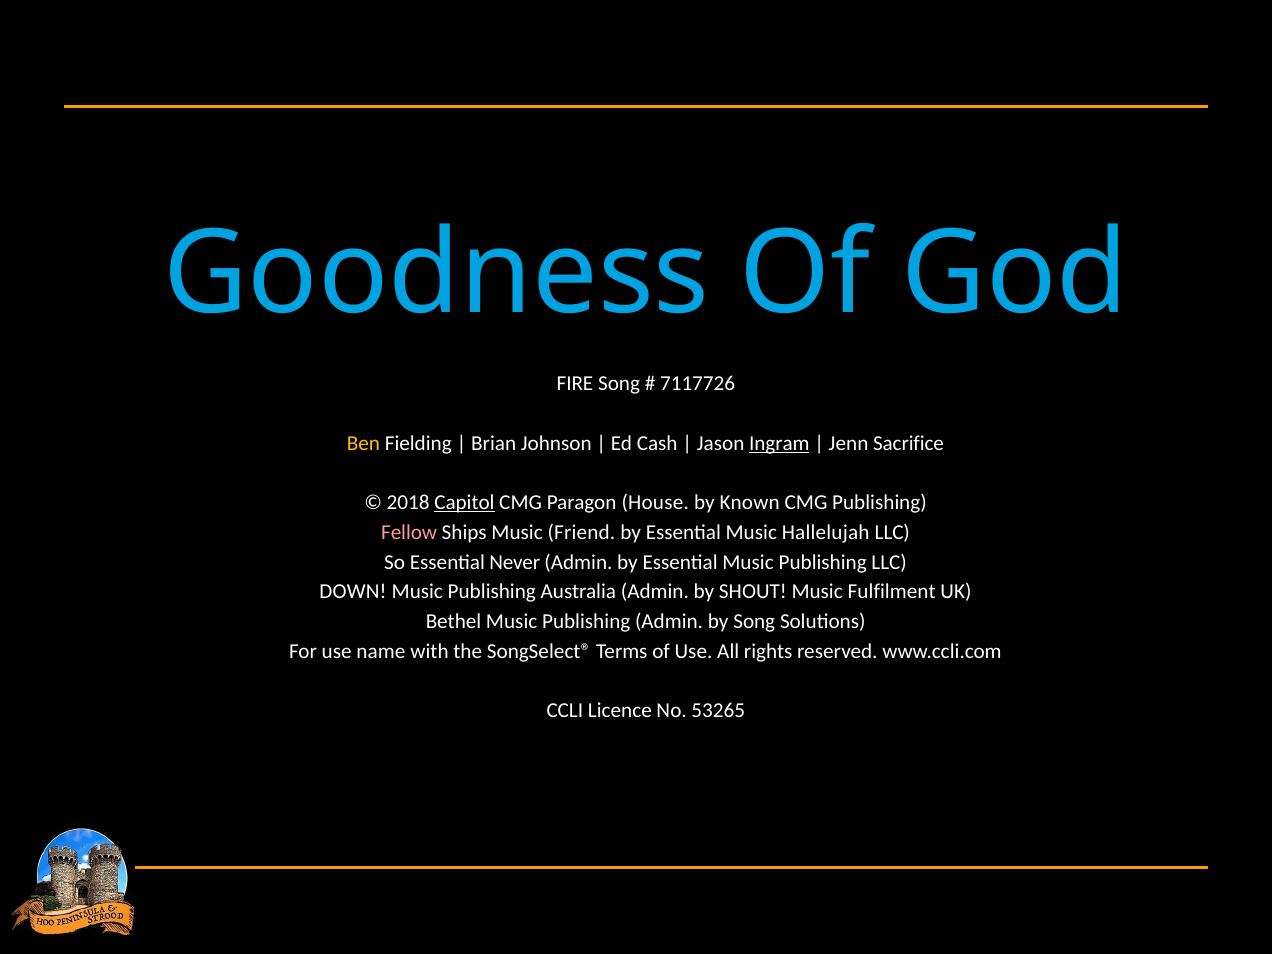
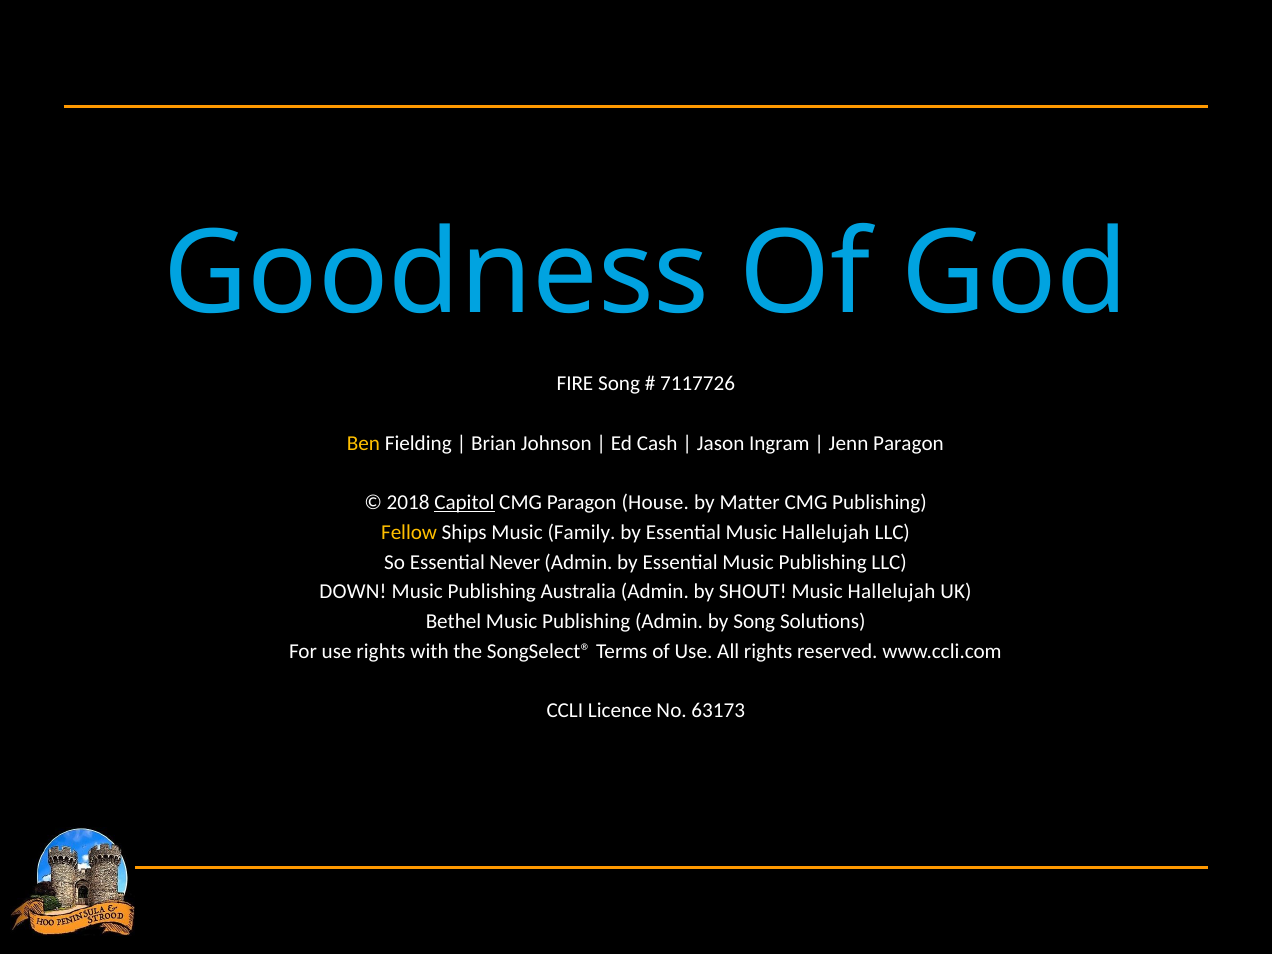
Ingram underline: present -> none (779, 443)
Jenn Sacrifice: Sacrifice -> Paragon (908, 443)
Known: Known -> Matter (750, 503)
Fellow colour: pink -> yellow (409, 532)
Friend: Friend -> Family (581, 532)
SHOUT Music Fulfilment: Fulfilment -> Hallelujah (892, 592)
use name: name -> rights (381, 651)
53265: 53265 -> 63173 (718, 711)
